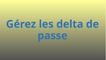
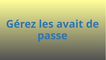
delta: delta -> avait (70, 24)
